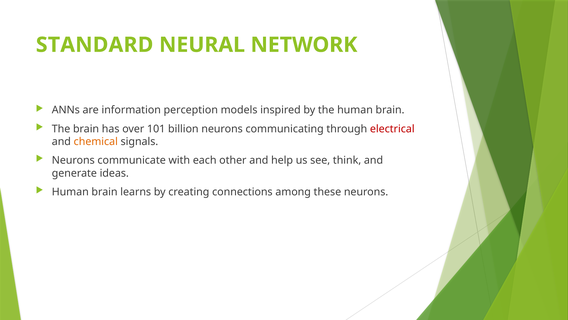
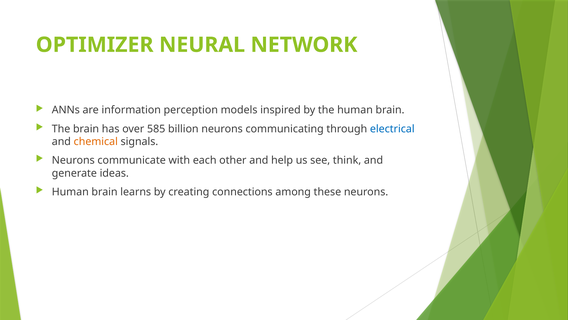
STANDARD: STANDARD -> OPTIMIZER (95, 45)
101: 101 -> 585 (156, 129)
electrical colour: red -> blue (392, 129)
